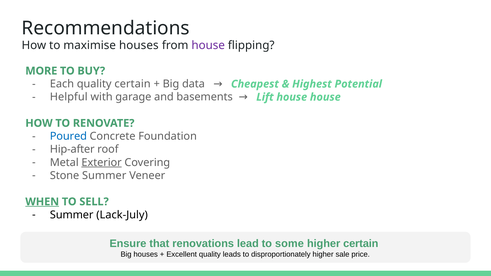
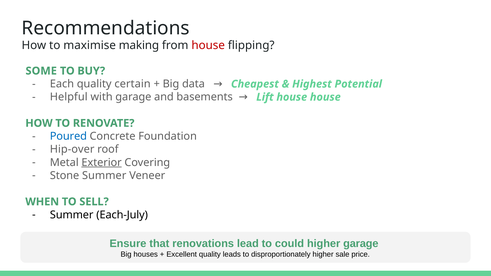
maximise houses: houses -> making (139, 45)
house colour: purple -> red (208, 45)
MORE: MORE -> SOME (41, 71)
Hip-after: Hip-after -> Hip-over (72, 149)
WHEN underline: present -> none (42, 202)
Lack-July: Lack-July -> Each-July (122, 215)
some: some -> could (289, 244)
higher certain: certain -> garage (361, 244)
